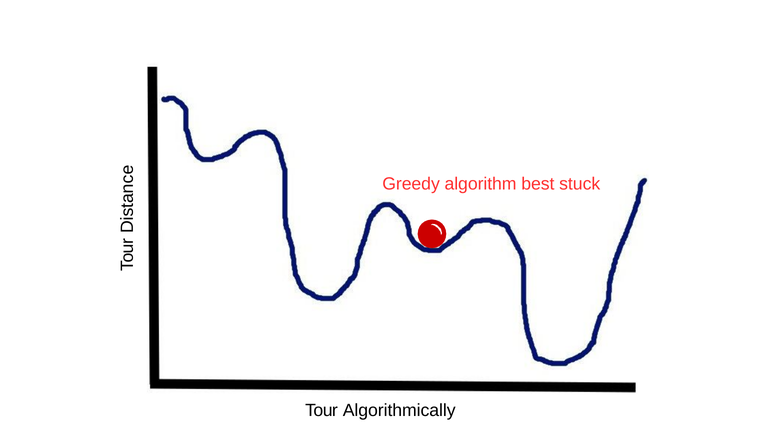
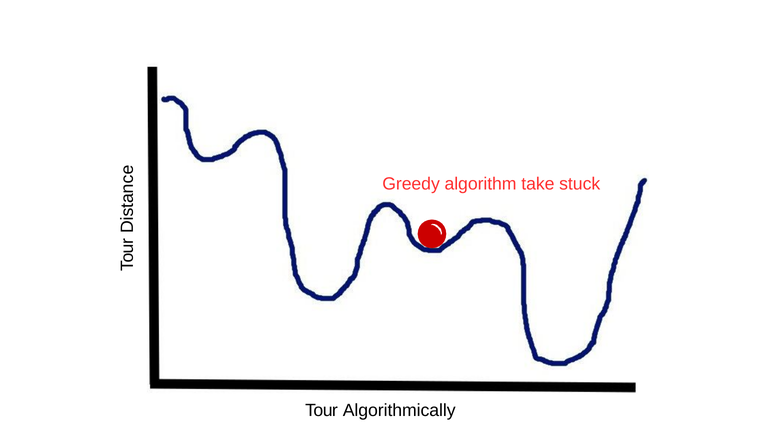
best: best -> take (538, 184)
